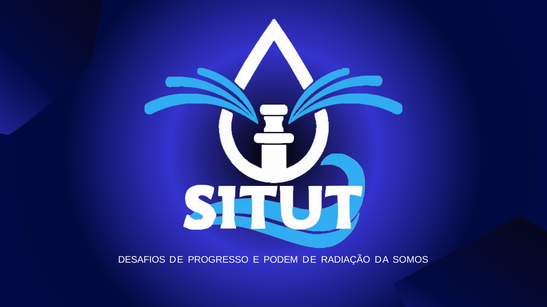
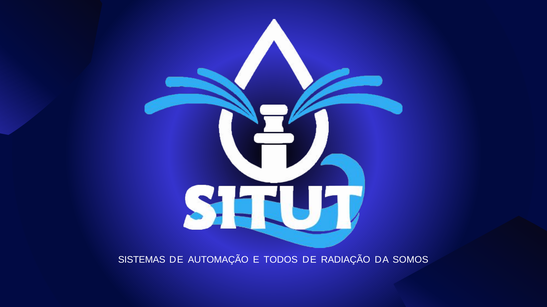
DESAFIOS: DESAFIOS -> SISTEMAS (142, 260)
PROGRESSO: PROGRESSO -> AUTOMAÇÃO (218, 260)
PODEM: PODEM -> TODOS (281, 260)
